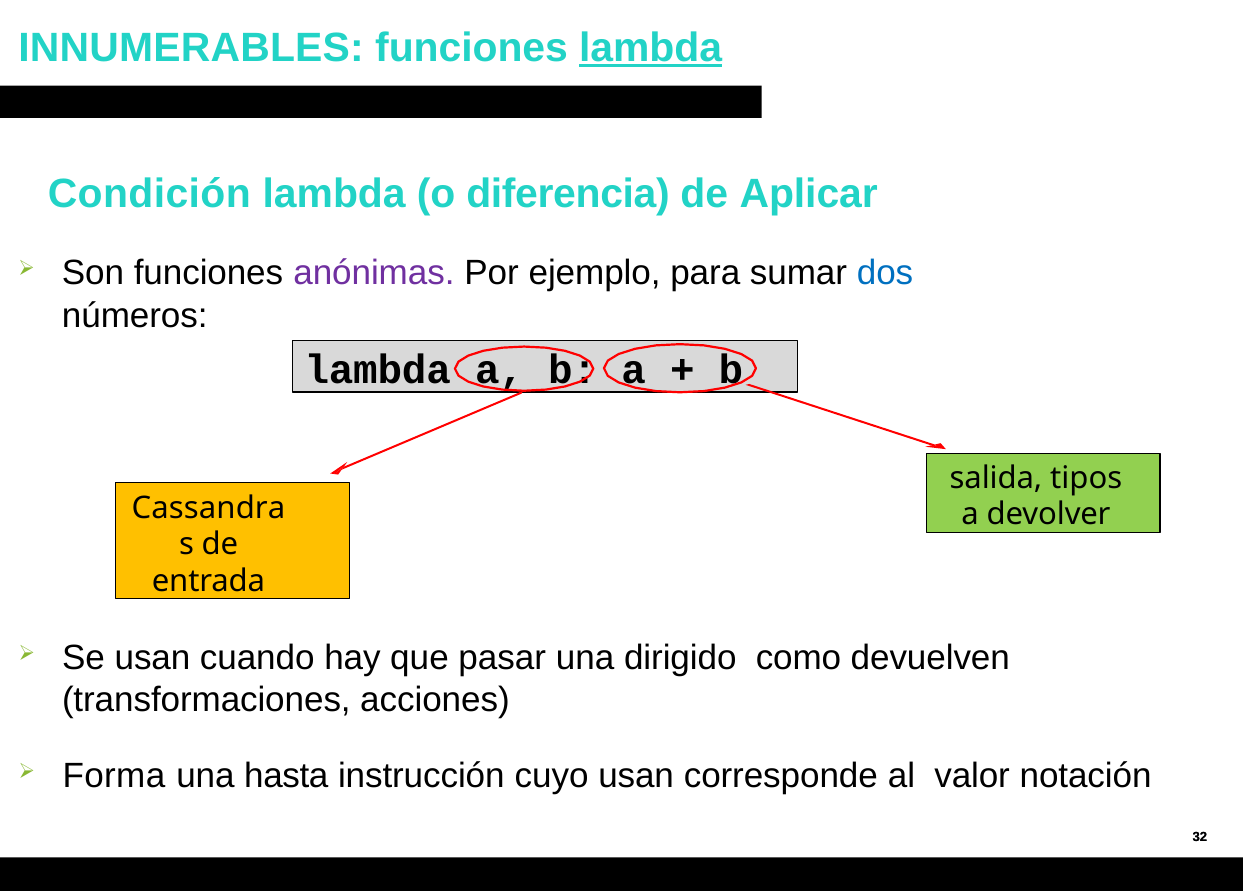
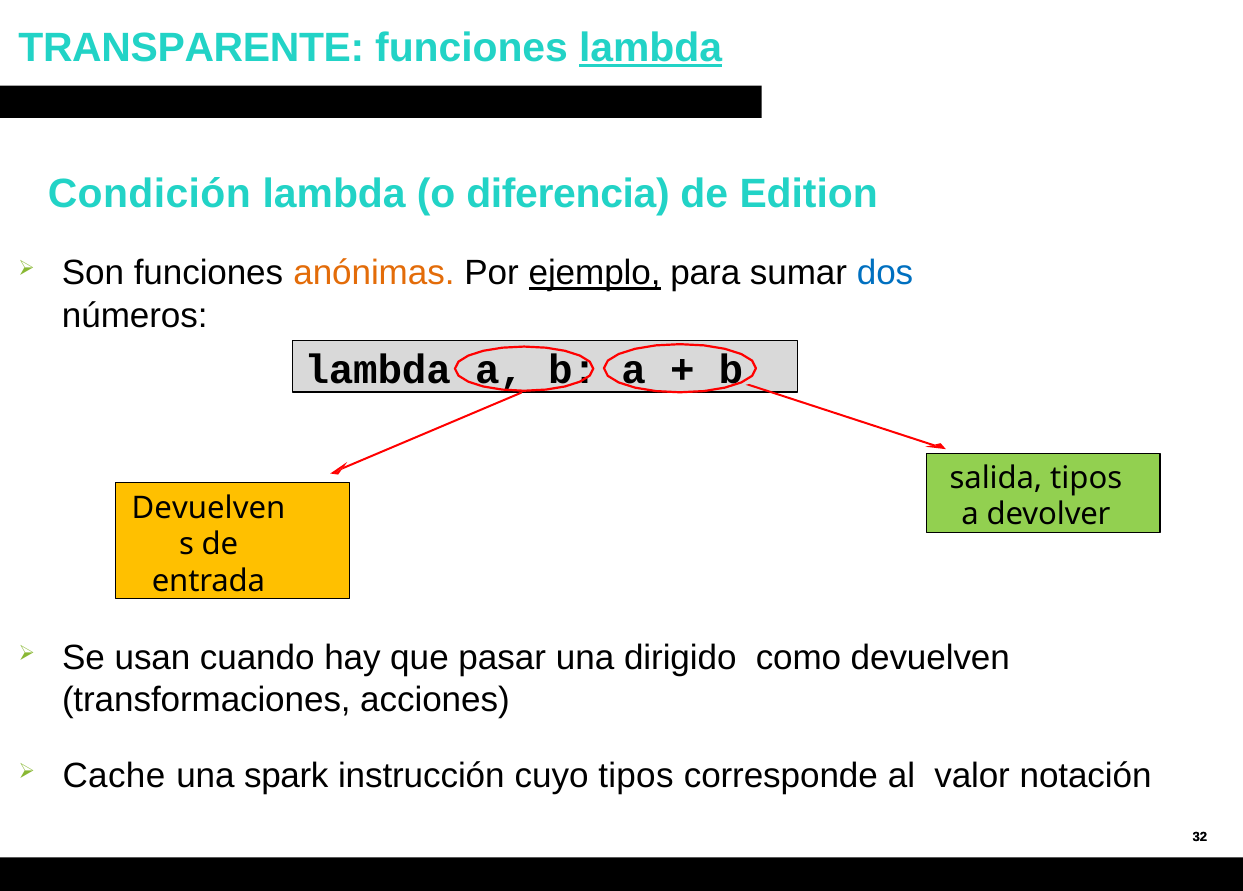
INNUMERABLES: INNUMERABLES -> TRANSPARENTE (191, 48)
Aplicar: Aplicar -> Edition (809, 194)
anónimas colour: purple -> orange (374, 273)
ejemplo underline: none -> present (595, 273)
Cassandra: Cassandra -> Devuelven (209, 508)
Forma: Forma -> Cache (114, 775)
hasta: hasta -> spark (286, 775)
cuyo usan: usan -> tipos (636, 775)
